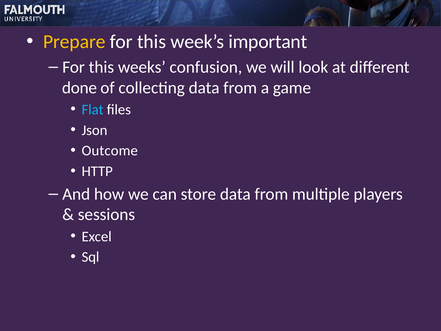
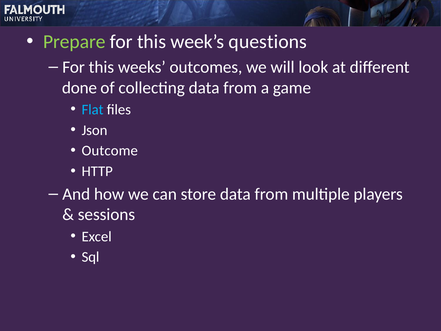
Prepare colour: yellow -> light green (74, 42)
important: important -> questions (268, 42)
confusion: confusion -> outcomes (206, 67)
